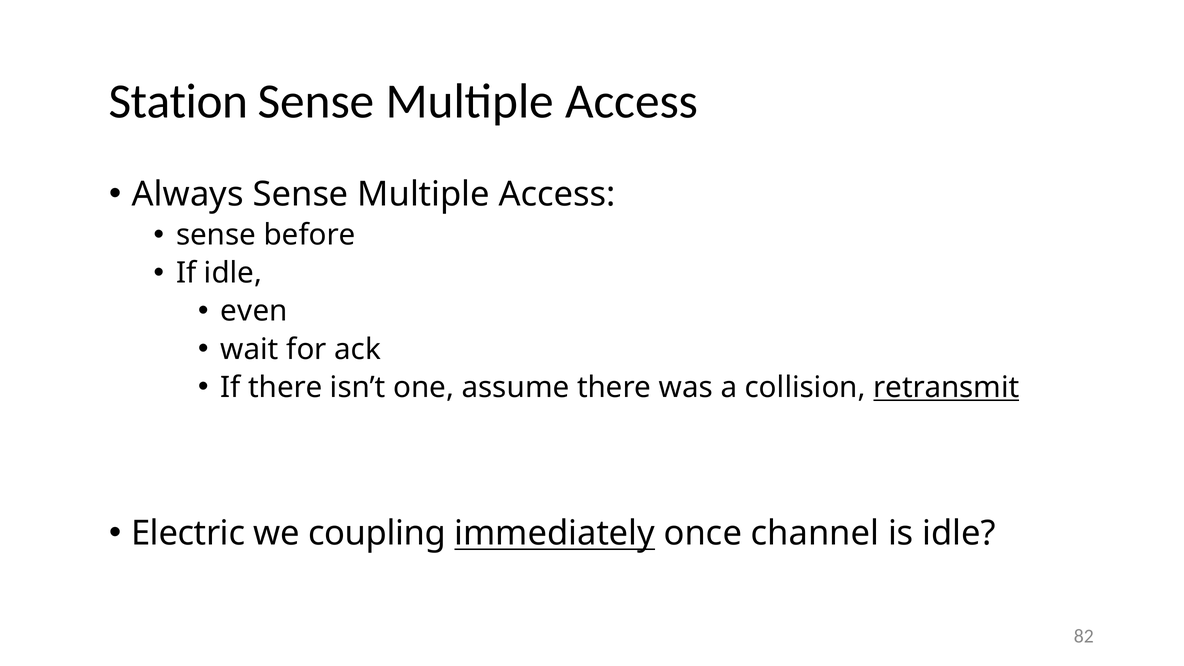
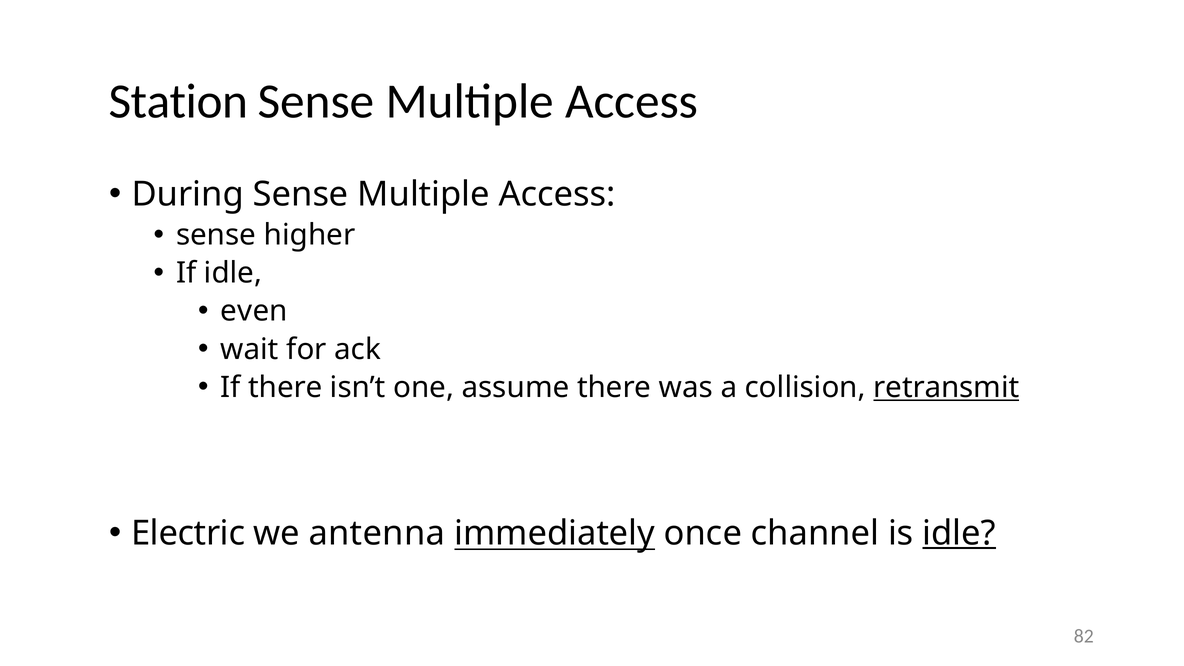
Always: Always -> During (188, 194)
before: before -> higher (310, 235)
coupling: coupling -> antenna (377, 533)
idle underline: none -> present (959, 533)
